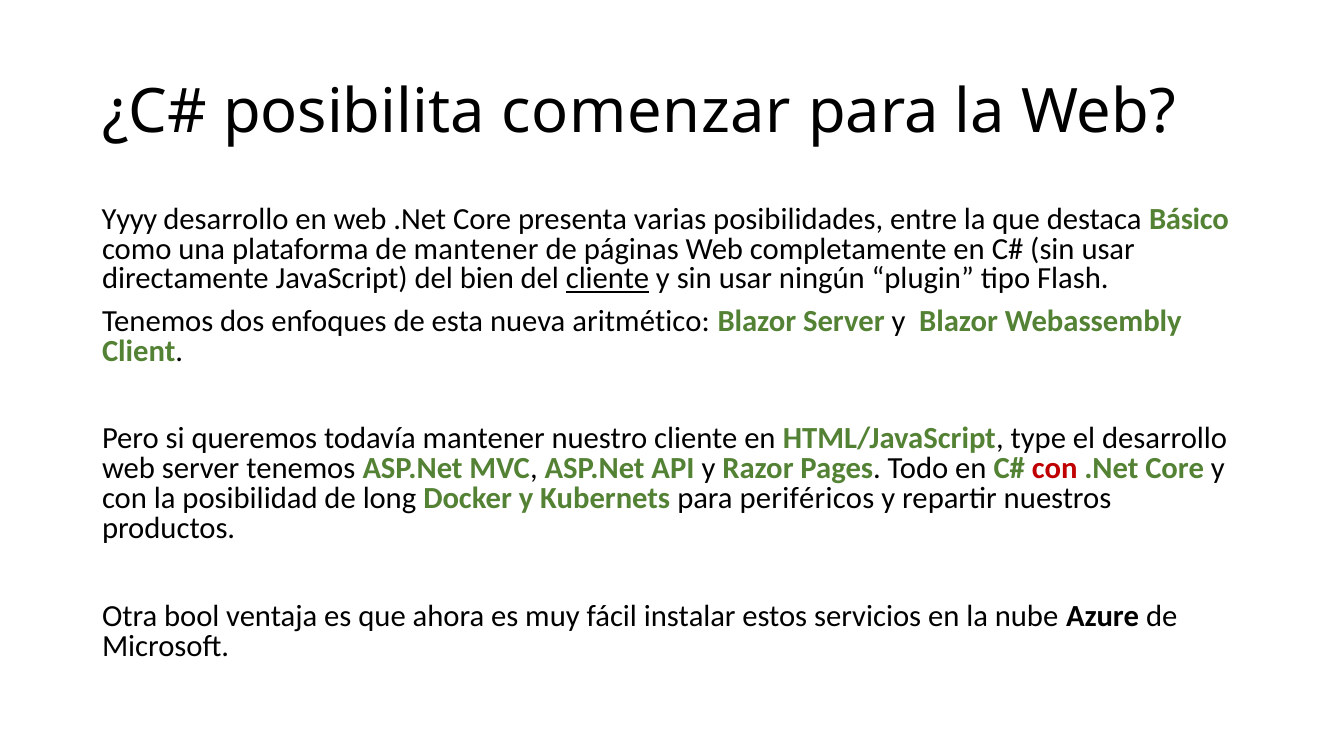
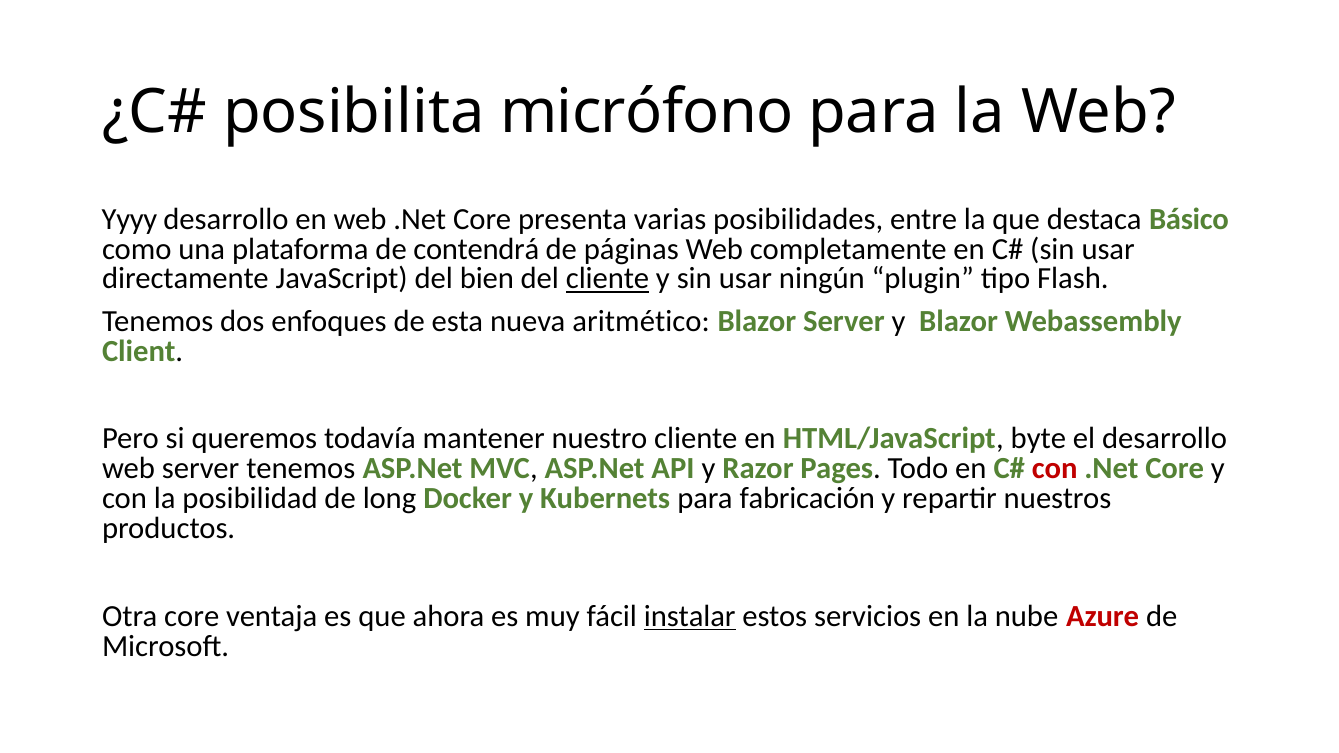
comenzar: comenzar -> micrófono (647, 112)
de mantener: mantener -> contendrá (476, 249)
type: type -> byte (1038, 439)
periféricos: periféricos -> fabricación (807, 499)
Otra bool: bool -> core (192, 616)
instalar underline: none -> present (690, 616)
Azure colour: black -> red (1103, 616)
